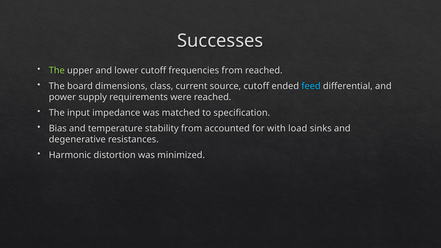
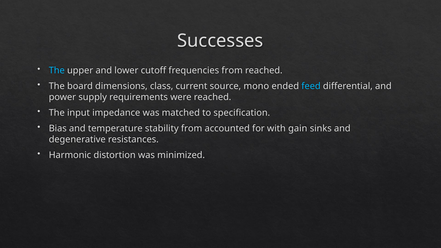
The colour: light green -> light blue (57, 70)
source cutoff: cutoff -> mono (256, 86)
load: load -> gain (298, 128)
